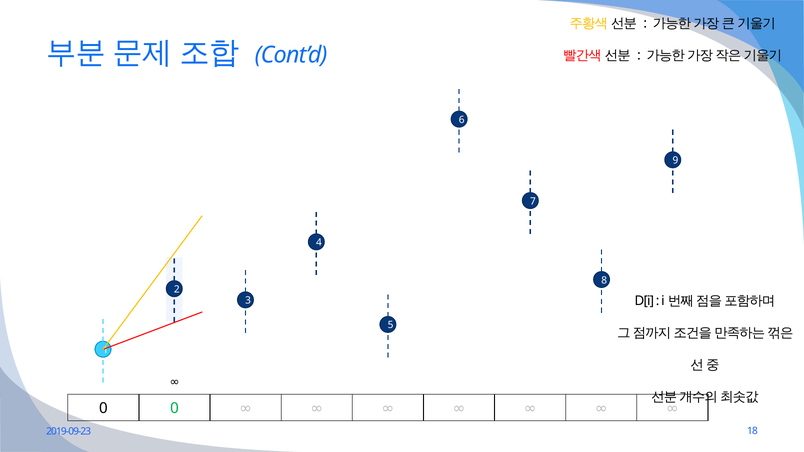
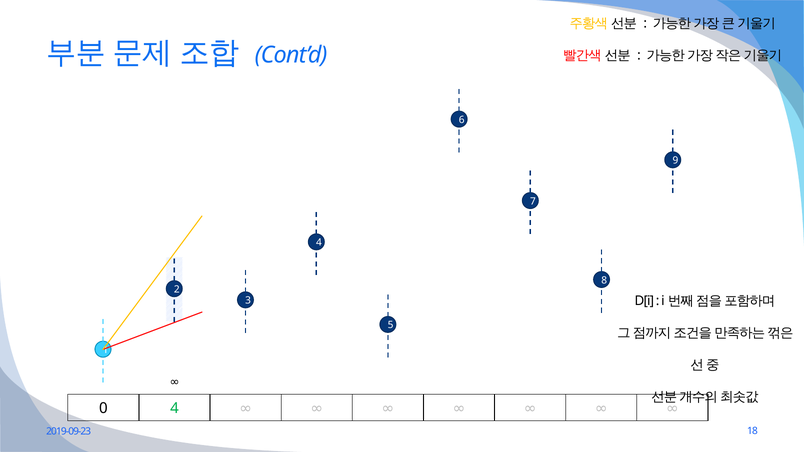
0 0: 0 -> 4 (175, 409)
